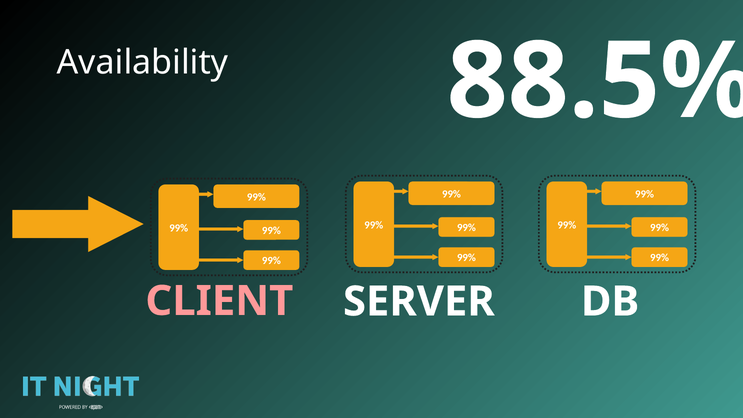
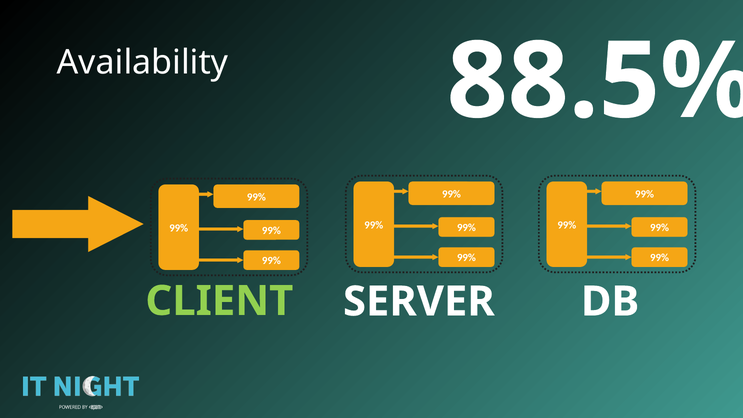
CLIENT colour: pink -> light green (219, 301)
